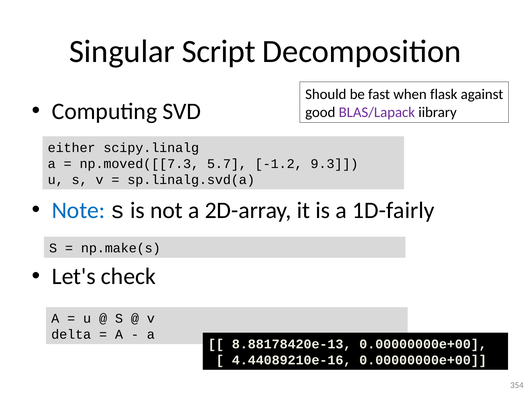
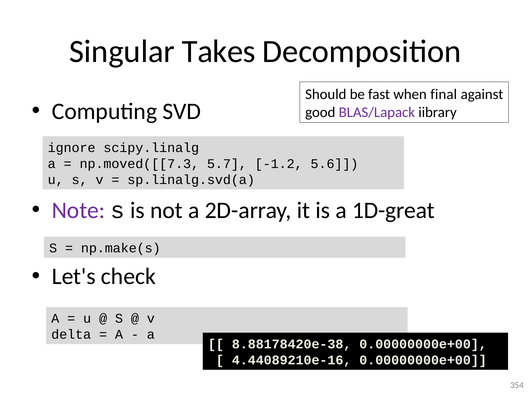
Script: Script -> Takes (219, 51)
flask: flask -> final (444, 95)
either: either -> ignore (72, 148)
9.3: 9.3 -> 5.6 (334, 164)
Note colour: blue -> purple (78, 211)
1D-fairly: 1D-fairly -> 1D-great (393, 211)
8.88178420e-13: 8.88178420e-13 -> 8.88178420e-38 (292, 344)
